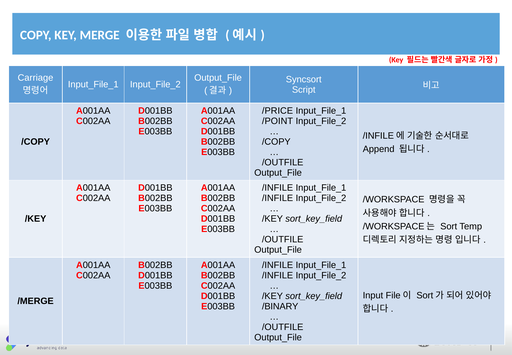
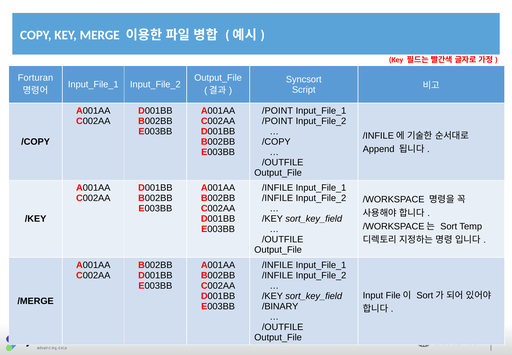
Carriage: Carriage -> Forturan (35, 78)
/PRICE: /PRICE -> /POINT (277, 111)
